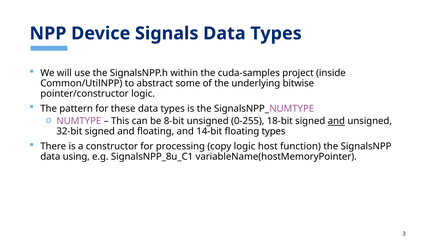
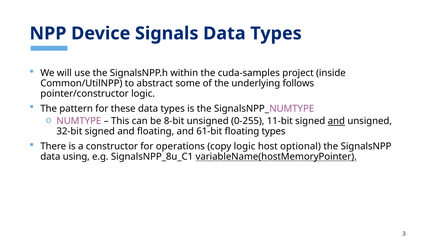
bitwise: bitwise -> follows (298, 83)
18-bit: 18-bit -> 11-bit (280, 121)
14-bit: 14-bit -> 61-bit (209, 131)
processing: processing -> operations (180, 146)
function: function -> optional (300, 146)
variableName(hostMemoryPointer underline: none -> present (276, 157)
